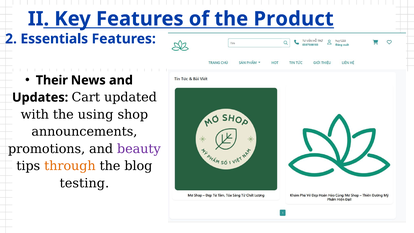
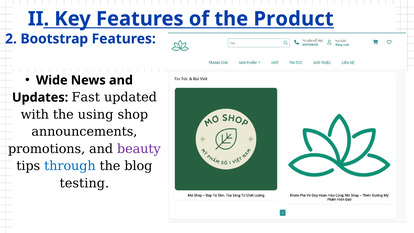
Essentials: Essentials -> Bootstrap (54, 39)
Their: Their -> Wide (52, 80)
Cart: Cart -> Fast (86, 97)
through colour: orange -> blue (70, 166)
